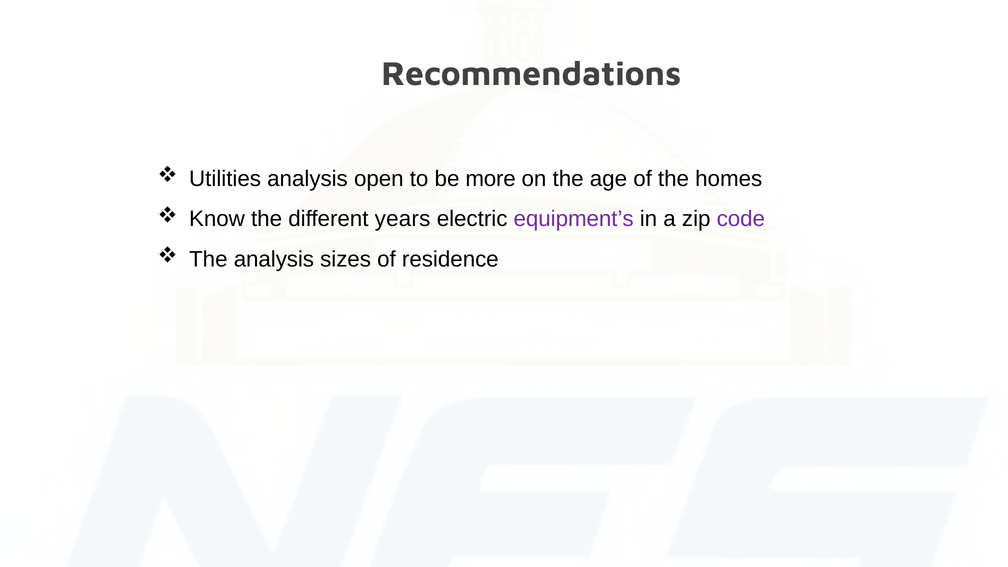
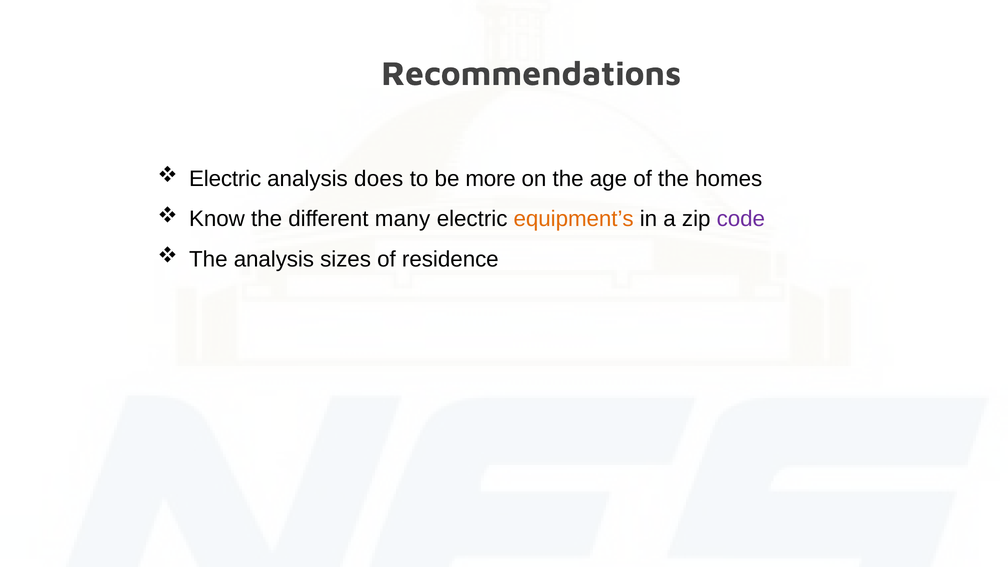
Utilities: Utilities -> Electric (225, 179)
open: open -> does (379, 179)
years: years -> many (403, 219)
equipment’s colour: purple -> orange (574, 219)
